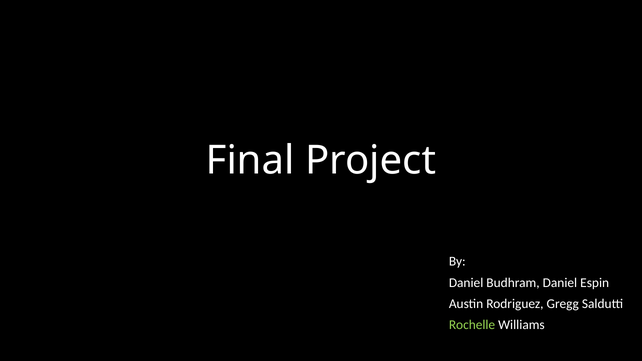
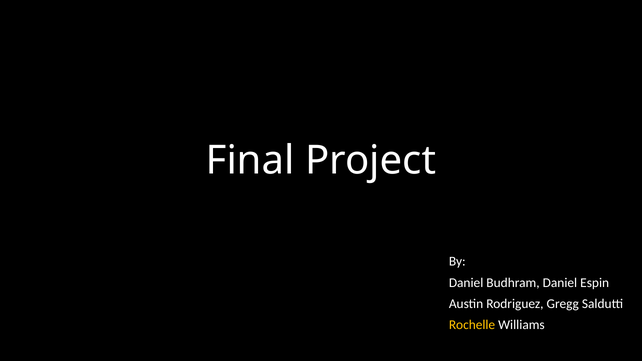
Rochelle colour: light green -> yellow (472, 325)
